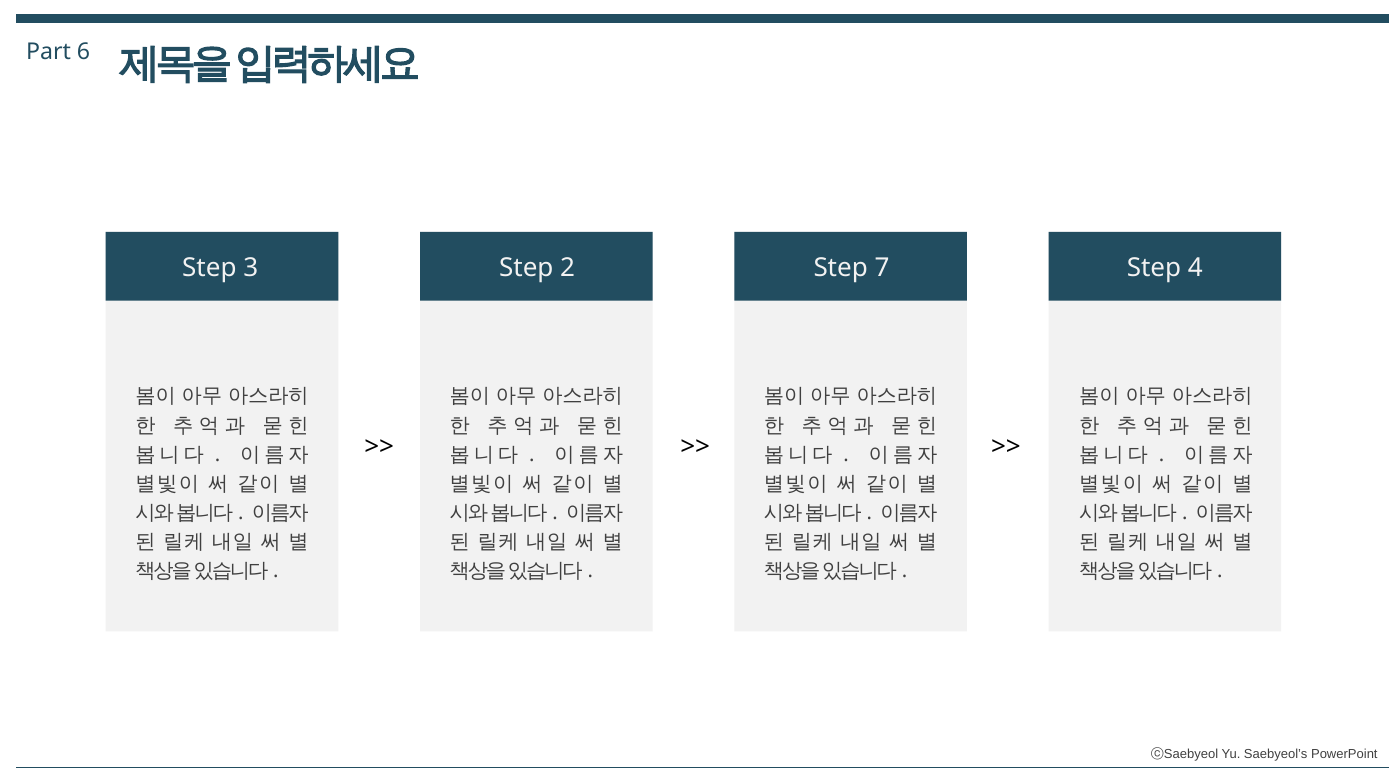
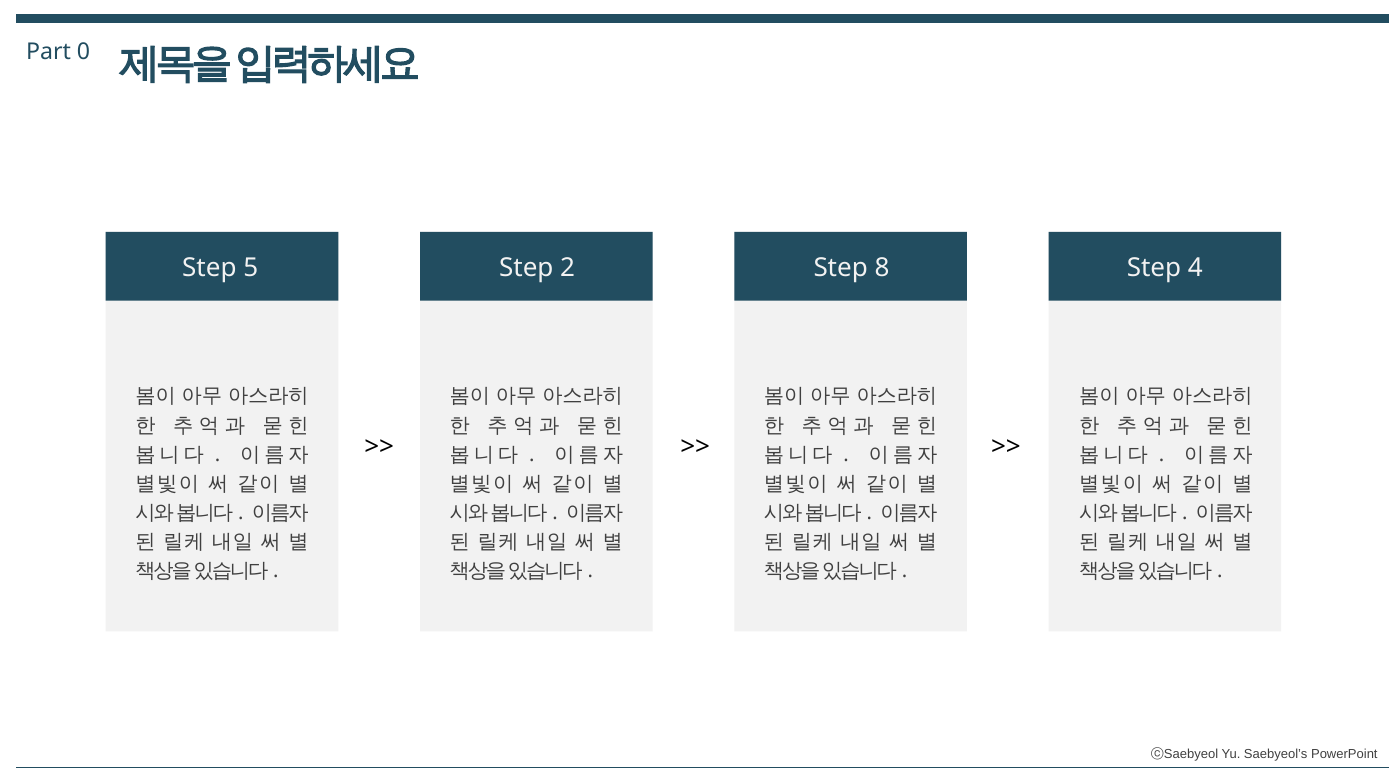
6: 6 -> 0 (83, 52)
3: 3 -> 5 (251, 268)
7: 7 -> 8 (882, 268)
